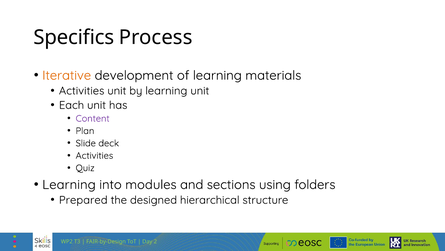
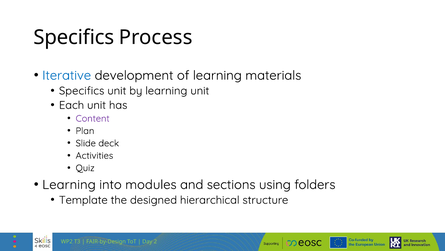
Iterative colour: orange -> blue (67, 75)
Activities: Activities -> Specifics (82, 91)
Prepared: Prepared -> Template (83, 200)
